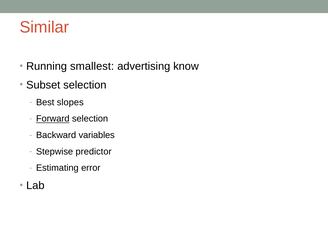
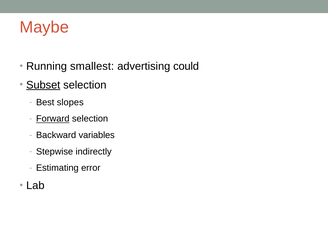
Similar: Similar -> Maybe (44, 27)
know: know -> could (186, 66)
Subset underline: none -> present (43, 85)
predictor: predictor -> indirectly (94, 152)
